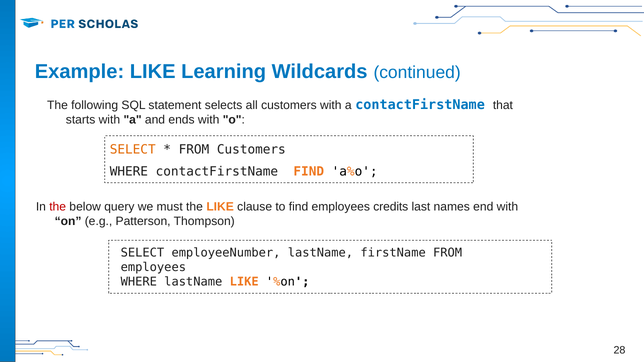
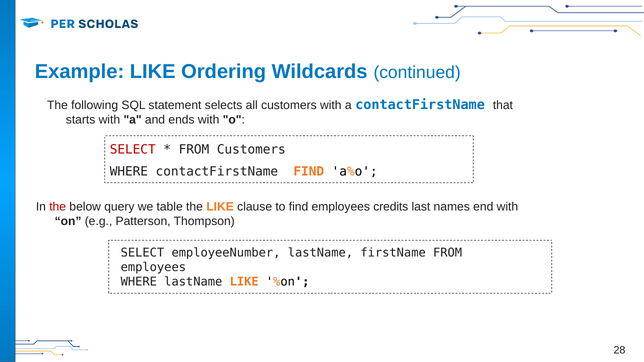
Learning: Learning -> Ordering (224, 71)
SELECT colour: orange -> red (133, 149)
must: must -> table (170, 207)
